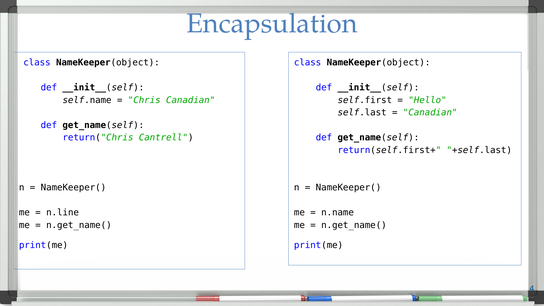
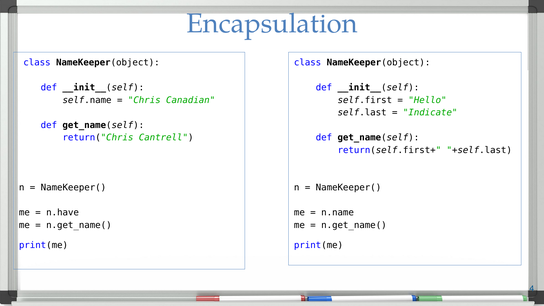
Canadian: Canadian -> Indicate (430, 113)
n.line: n.line -> n.have (63, 213)
